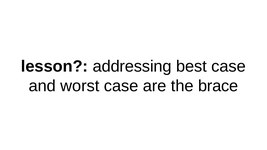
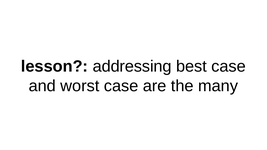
brace: brace -> many (218, 86)
